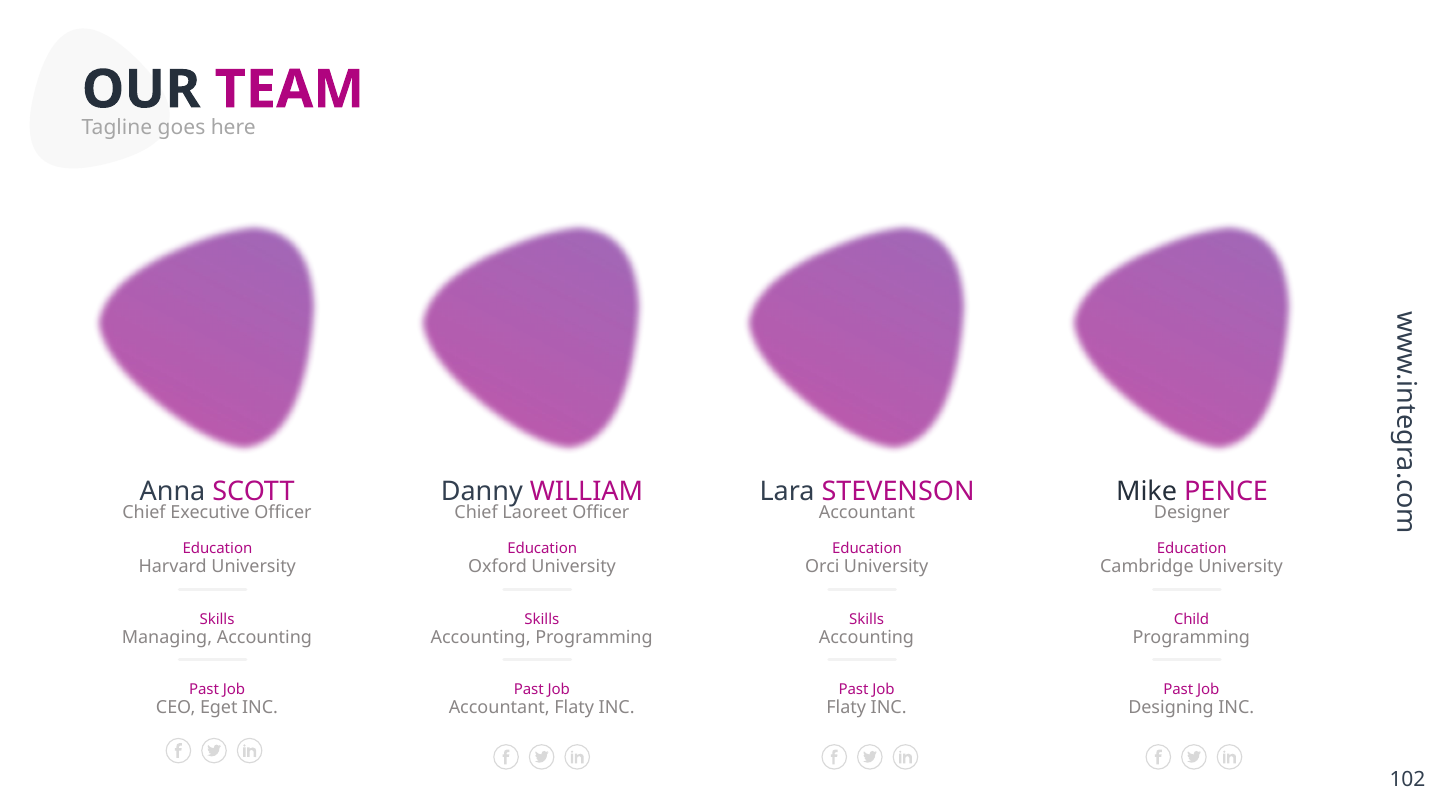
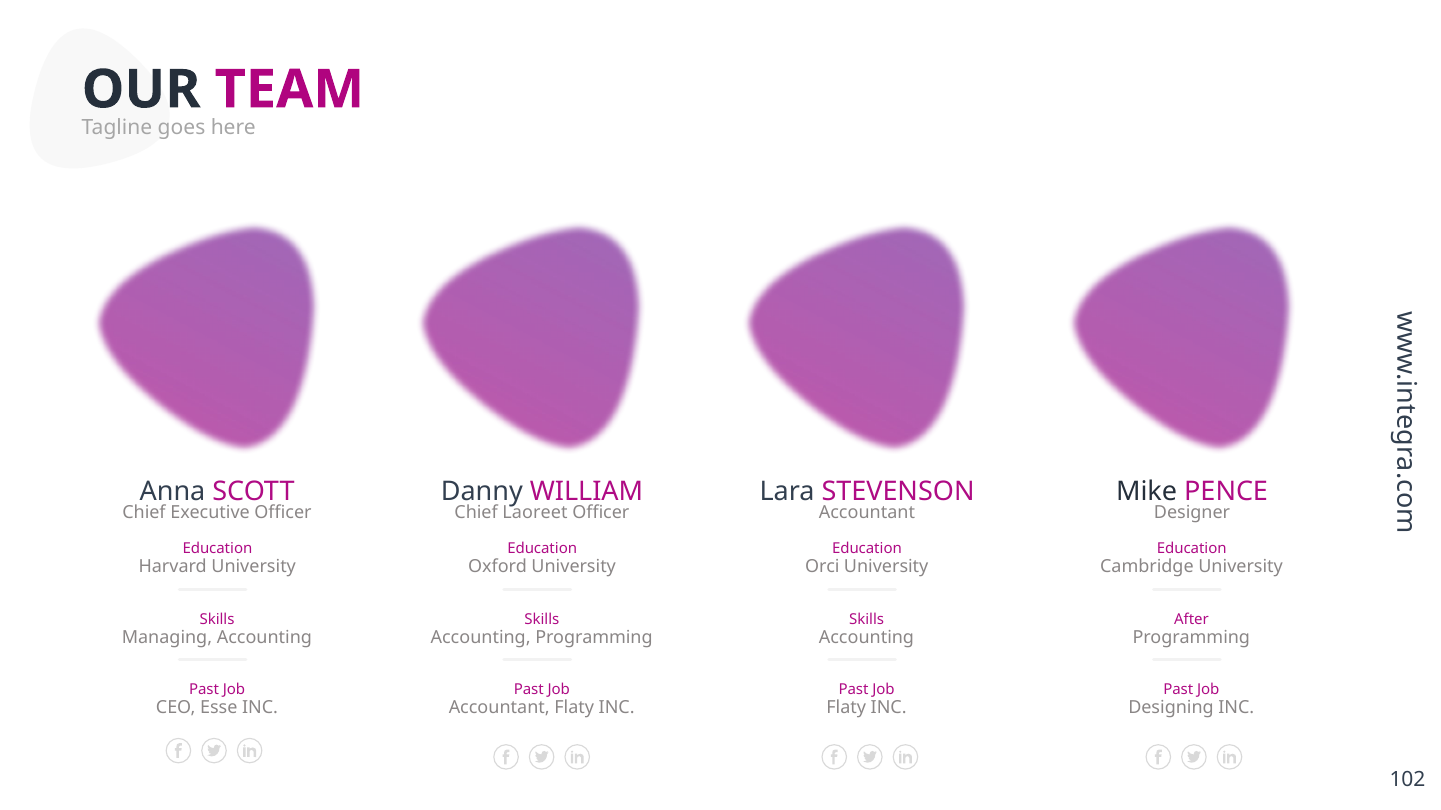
Child: Child -> After (1191, 620)
Eget: Eget -> Esse (219, 708)
